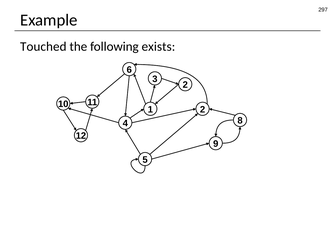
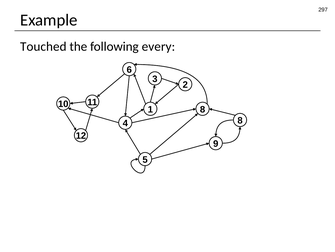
exists: exists -> every (158, 46)
1 2: 2 -> 8 (203, 109)
